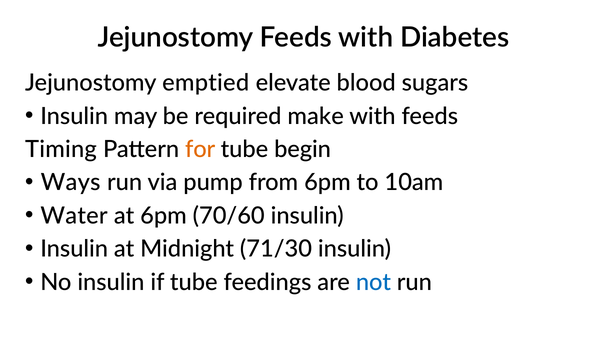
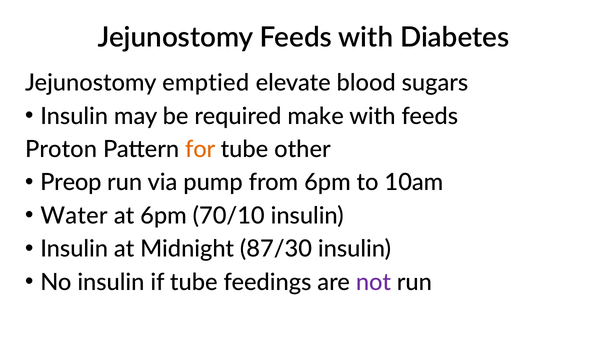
Timing: Timing -> Proton (61, 149)
begin: begin -> other (302, 149)
Ways: Ways -> Preop (71, 182)
70/60: 70/60 -> 70/10 (229, 216)
71/30: 71/30 -> 87/30 (276, 249)
not colour: blue -> purple (373, 282)
